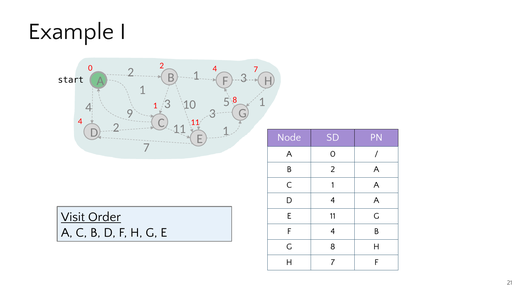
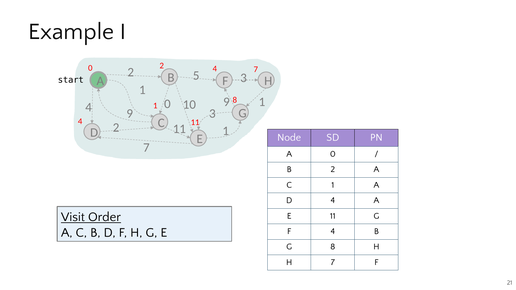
2 1: 1 -> 5 (196, 76)
10 5: 5 -> 9 (226, 102)
4 3: 3 -> 0 (167, 104)
